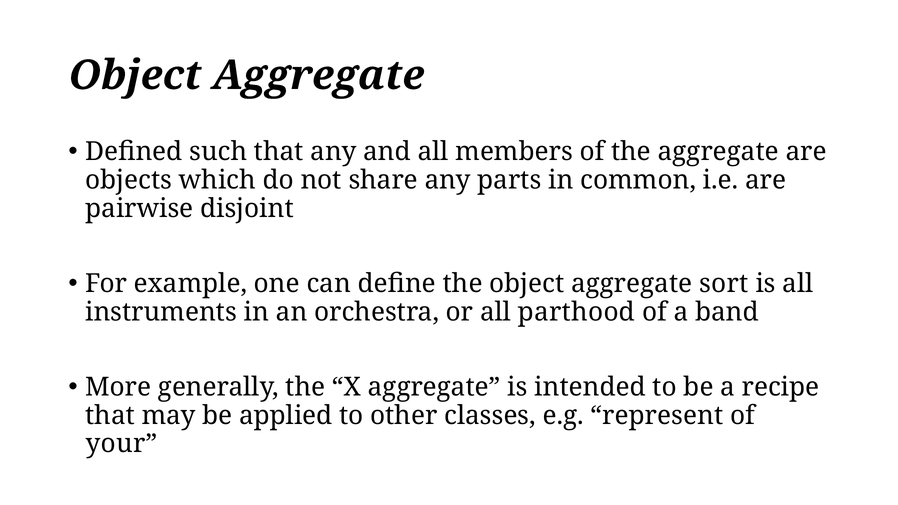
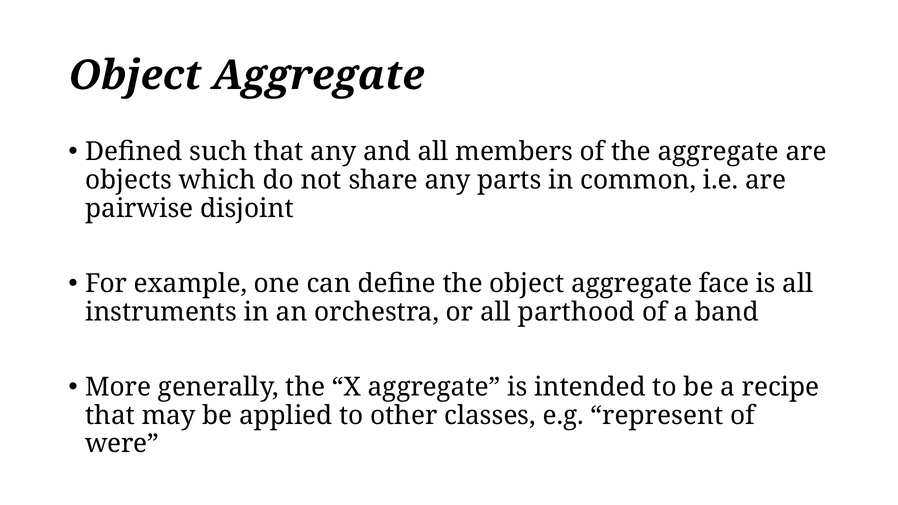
sort: sort -> face (724, 284)
your: your -> were (122, 444)
